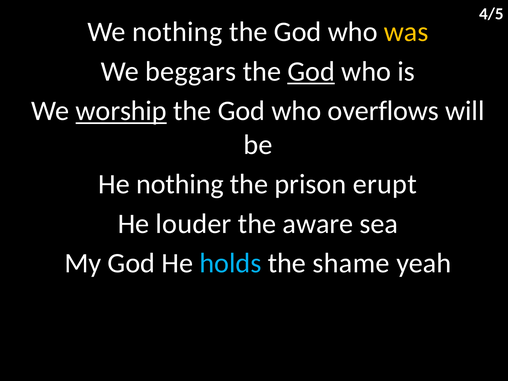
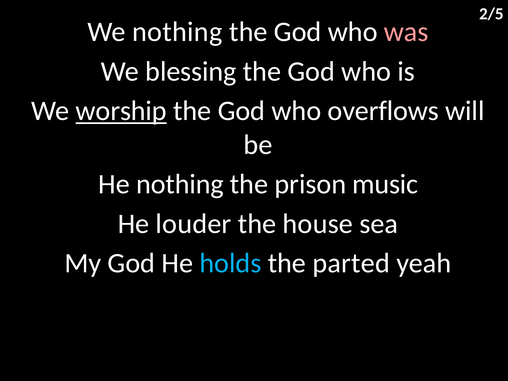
4/5: 4/5 -> 2/5 (491, 14)
was colour: yellow -> pink (406, 32)
beggars: beggars -> blessing (191, 71)
God underline: present -> none (311, 71)
erupt: erupt -> music (385, 184)
aware: aware -> house (318, 224)
shame: shame -> parted (351, 263)
